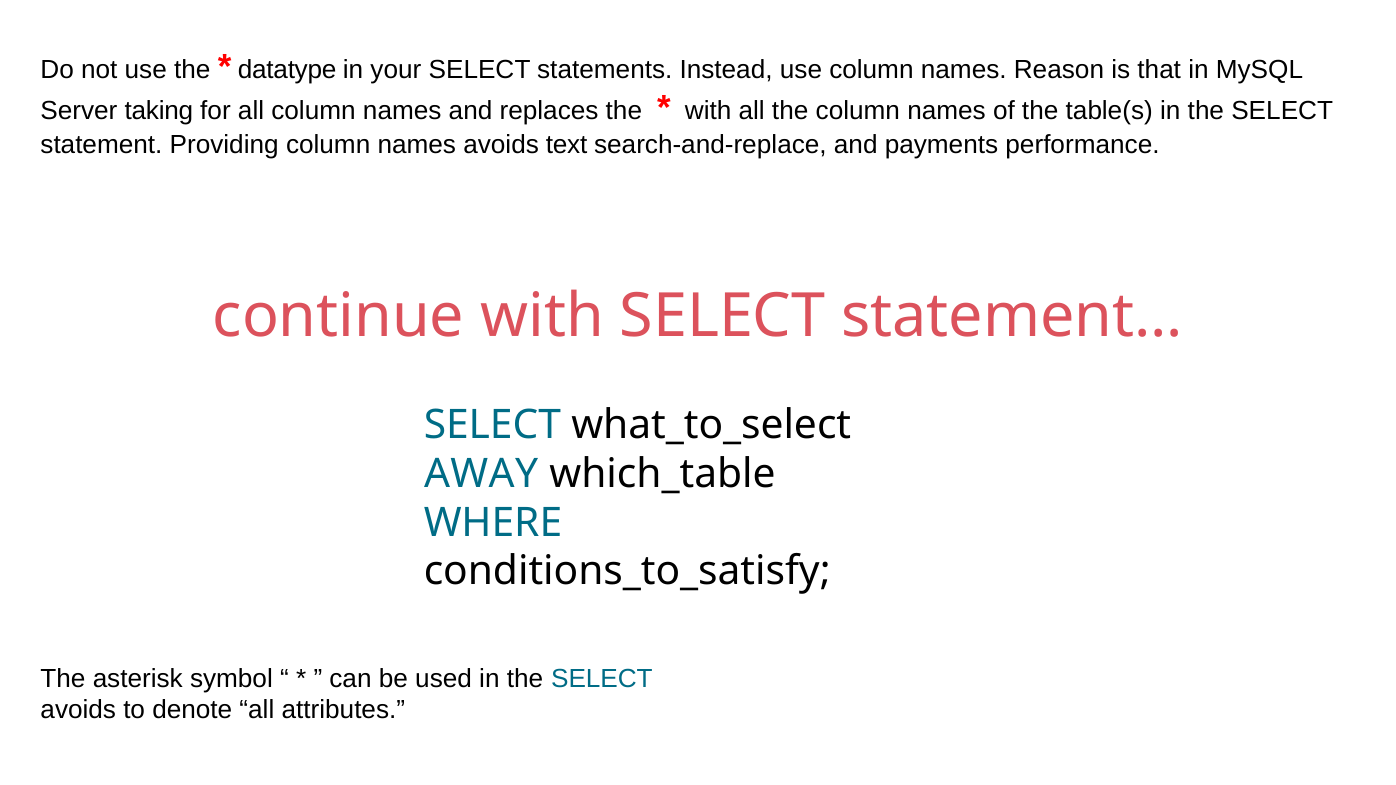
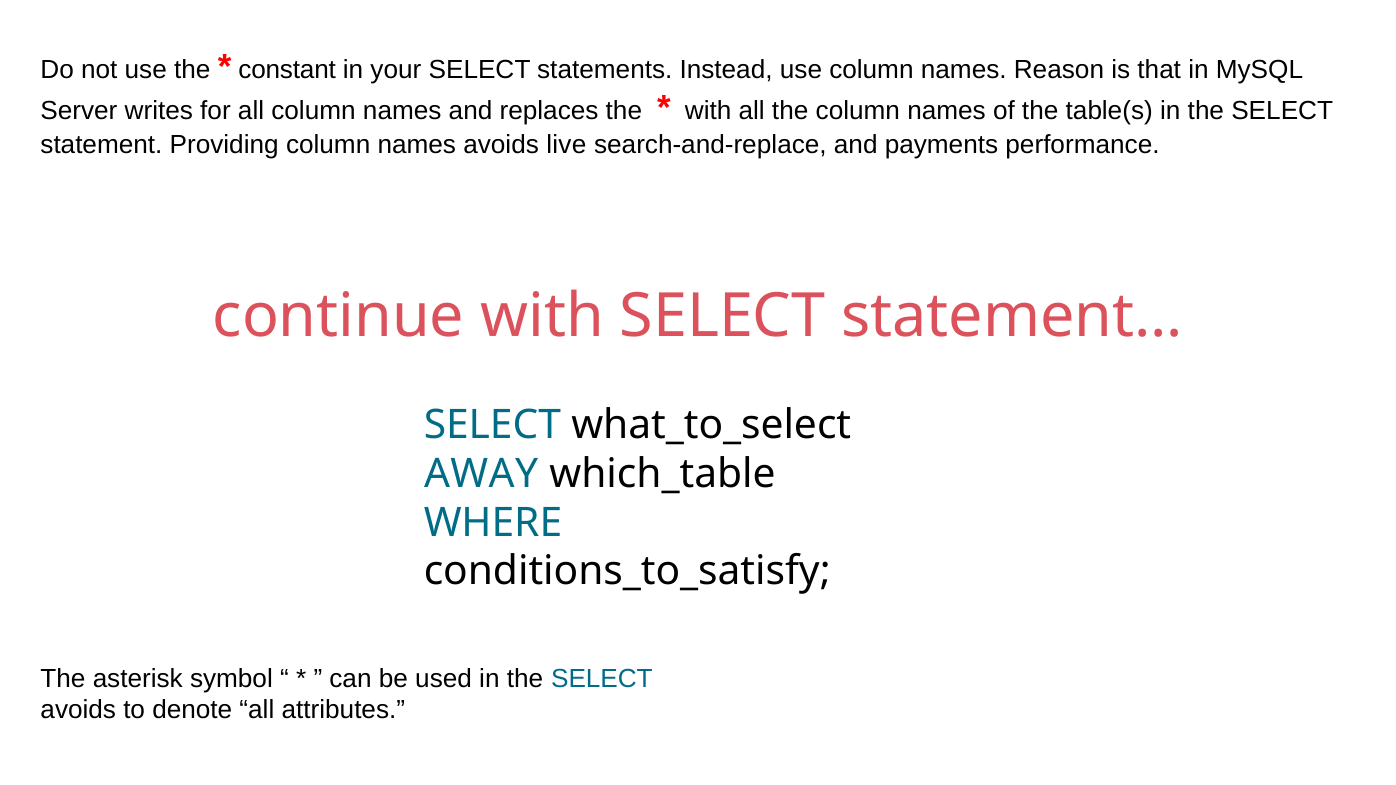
datatype: datatype -> constant (287, 69)
taking: taking -> writes (159, 111)
text: text -> live (566, 144)
